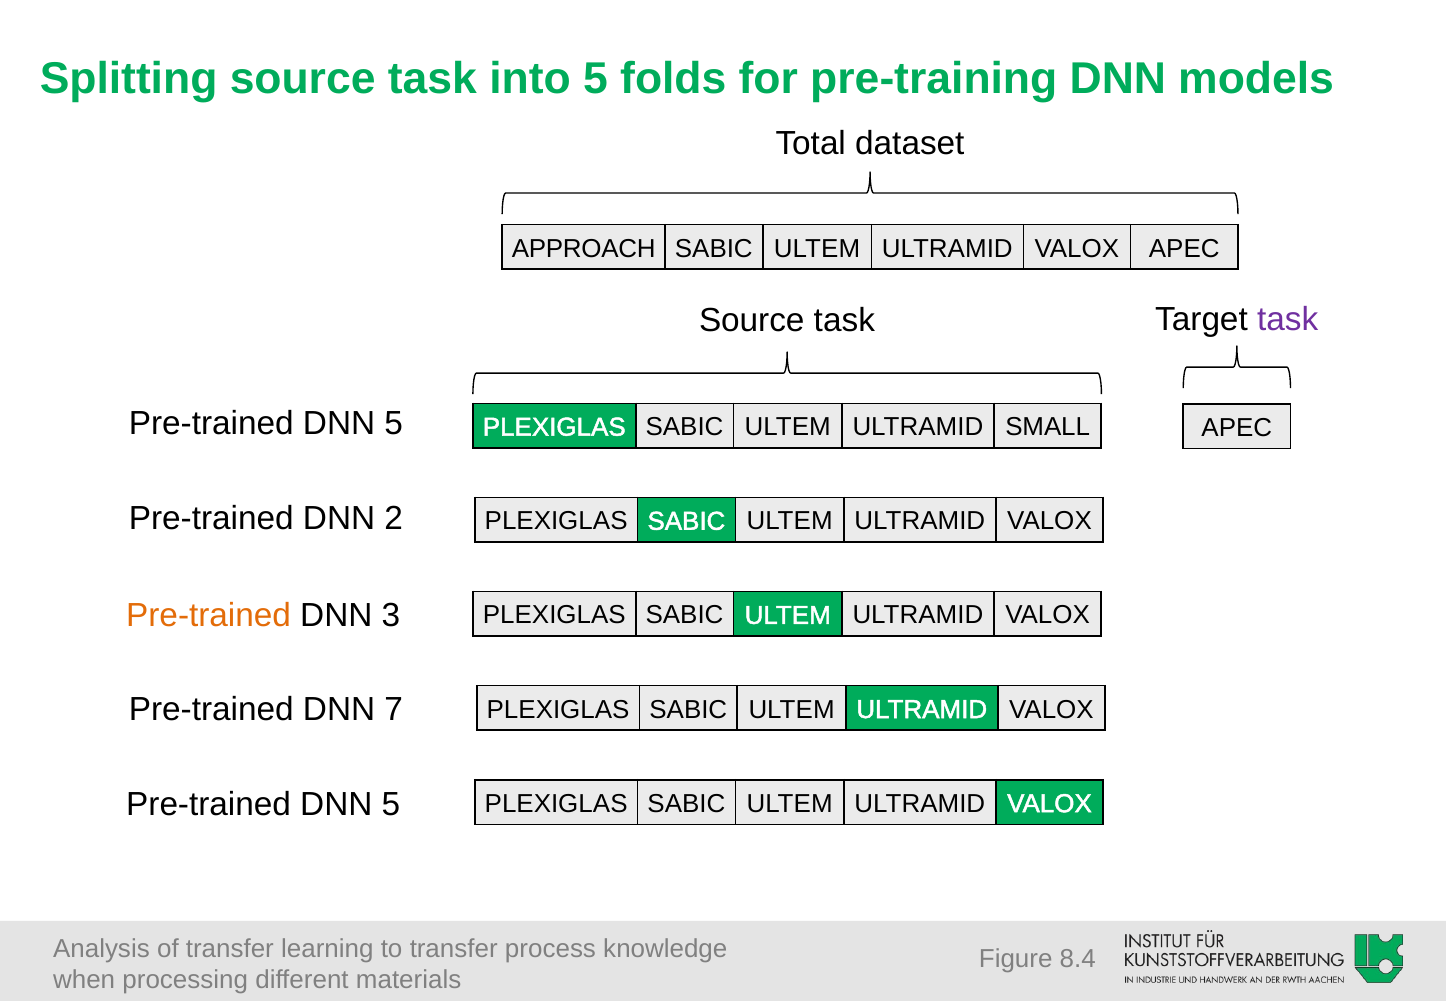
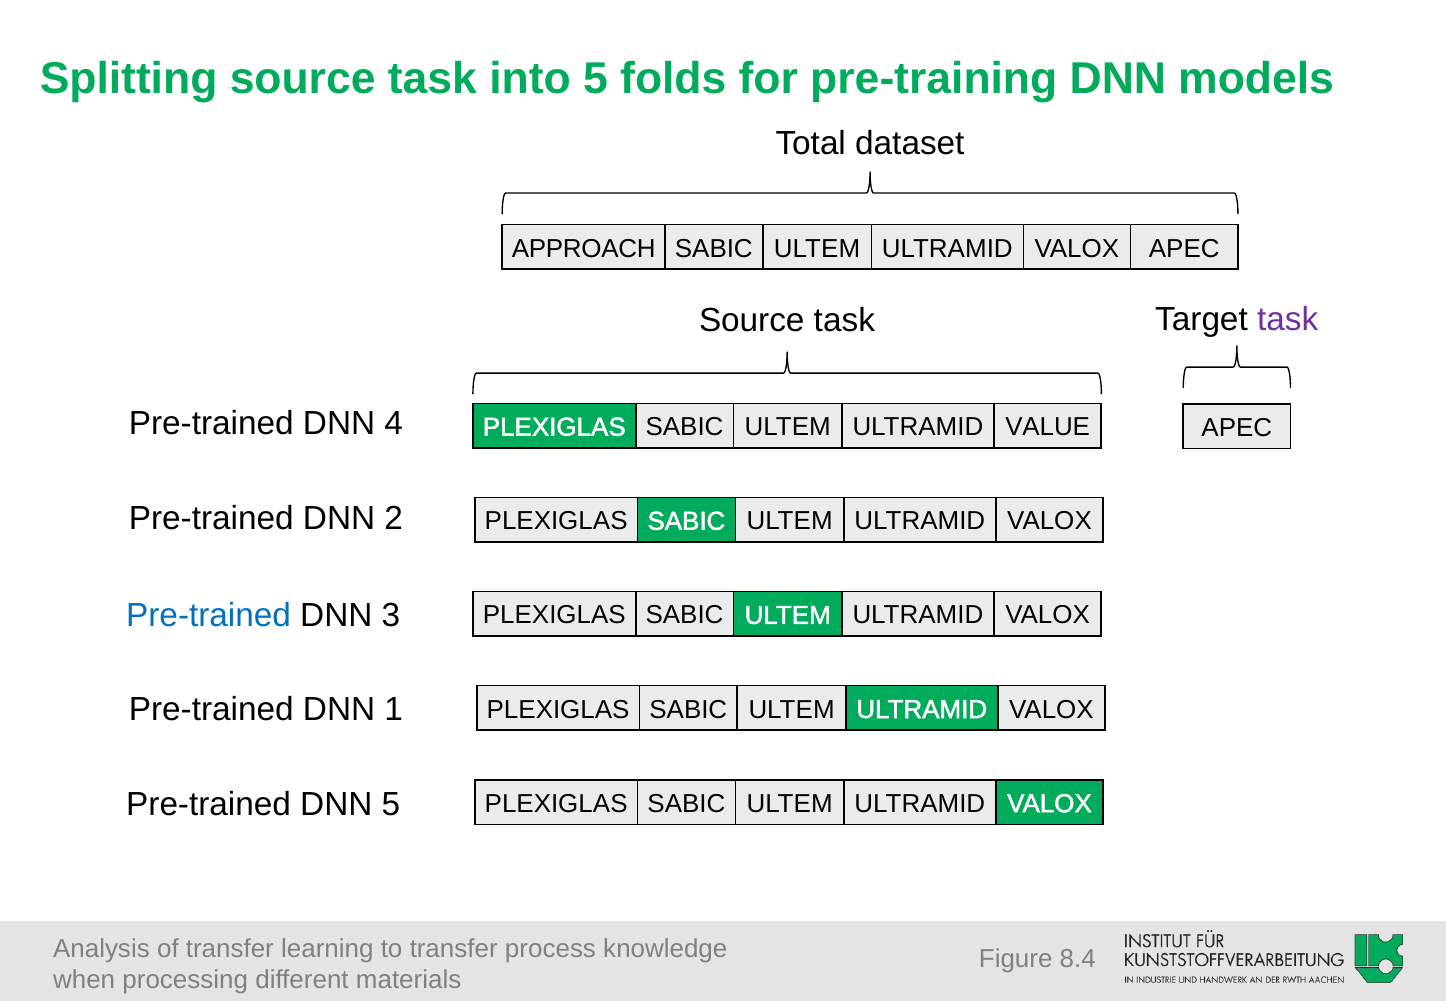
5: 5 -> 4 (394, 423)
SMALL: SMALL -> VALUE (1048, 427)
Pre-trained colour: orange -> blue (209, 616)
7: 7 -> 1 (394, 710)
